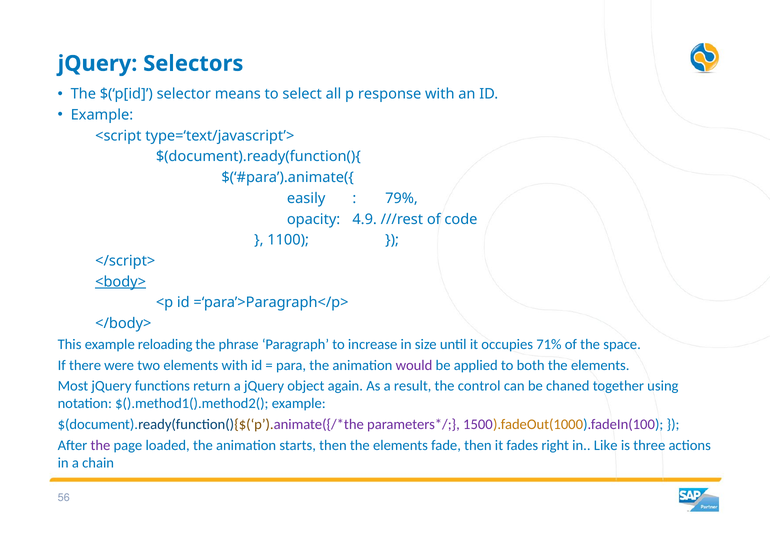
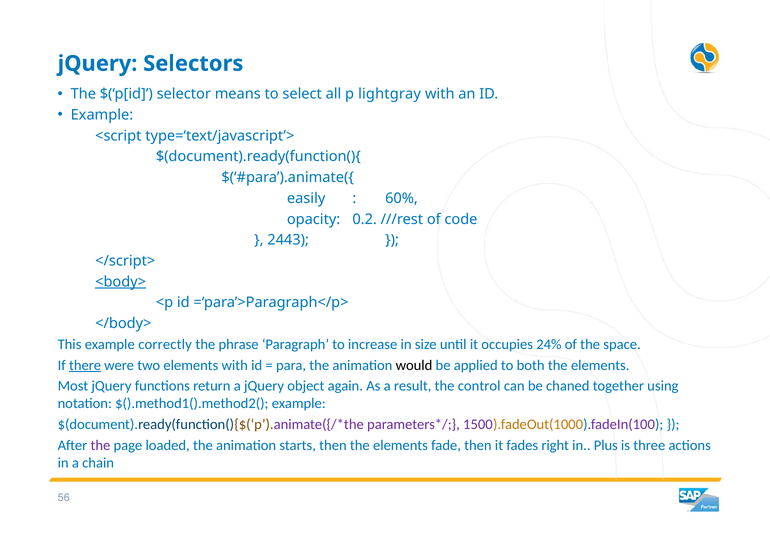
response: response -> lightgray (390, 94)
79%: 79% -> 60% (402, 198)
4.9: 4.9 -> 0.2 (365, 219)
1100: 1100 -> 2443 (288, 240)
reloading: reloading -> correctly (165, 344)
71%: 71% -> 24% (549, 344)
there underline: none -> present (85, 365)
would colour: purple -> black (414, 365)
Like: Like -> Plus (606, 445)
